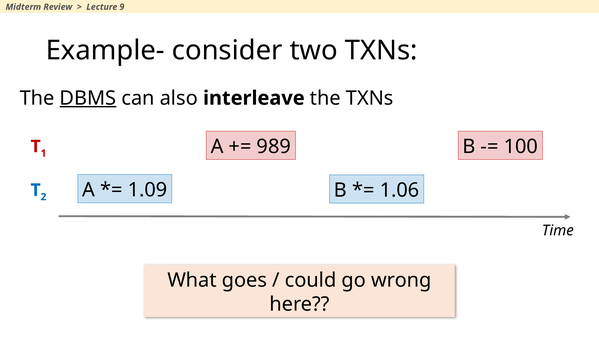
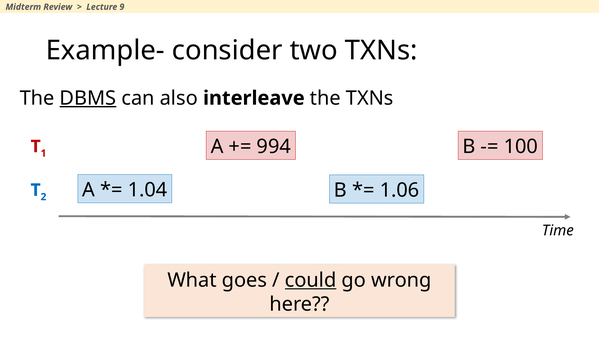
989: 989 -> 994 (274, 147)
1.09: 1.09 -> 1.04 (147, 190)
could underline: none -> present (311, 280)
